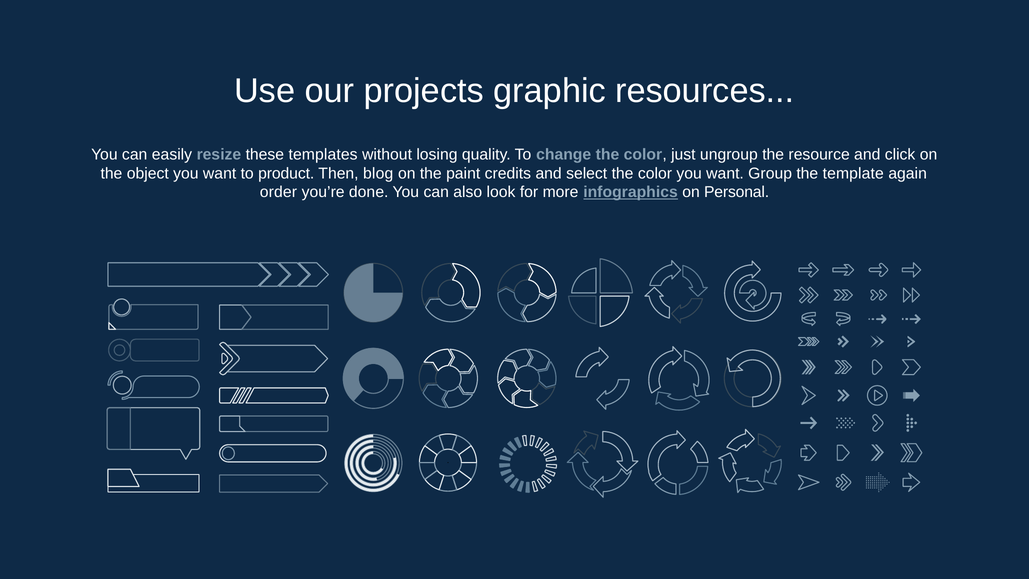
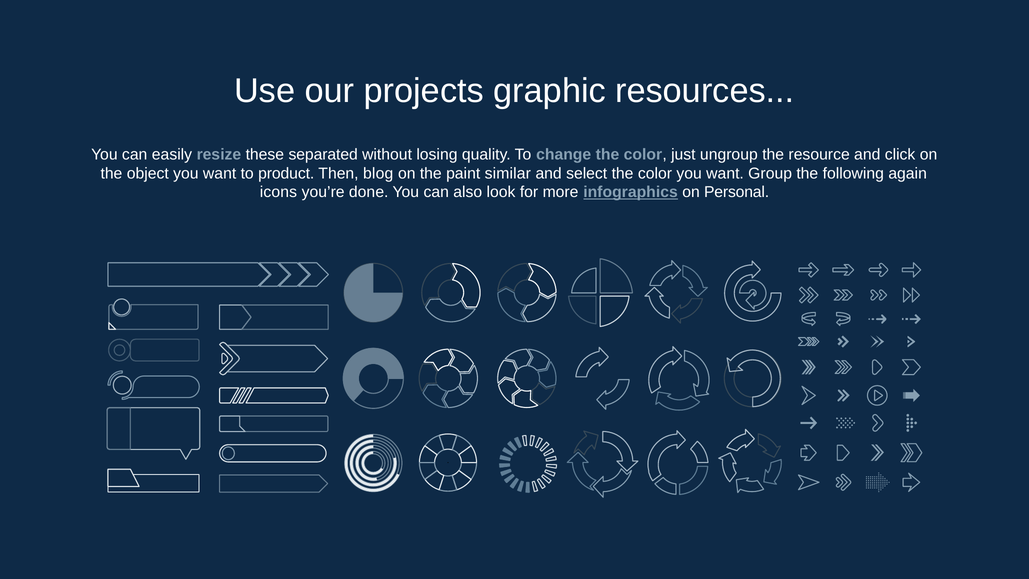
templates: templates -> separated (323, 154)
credits: credits -> similar (508, 173)
template: template -> following (853, 173)
order: order -> icons (278, 192)
